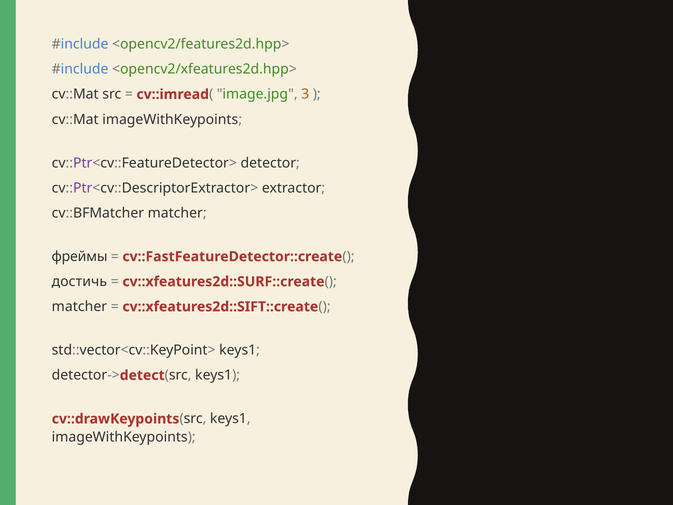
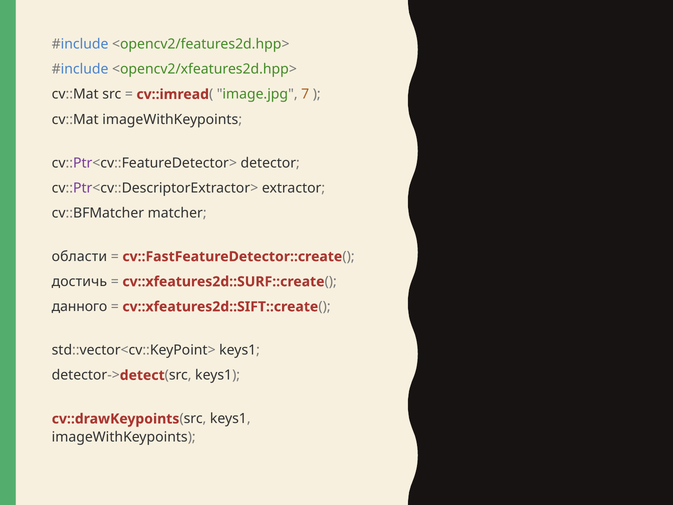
3: 3 -> 7 (305, 94)
фреймы: фреймы -> области (79, 256)
matcher: matcher -> данного (80, 307)
